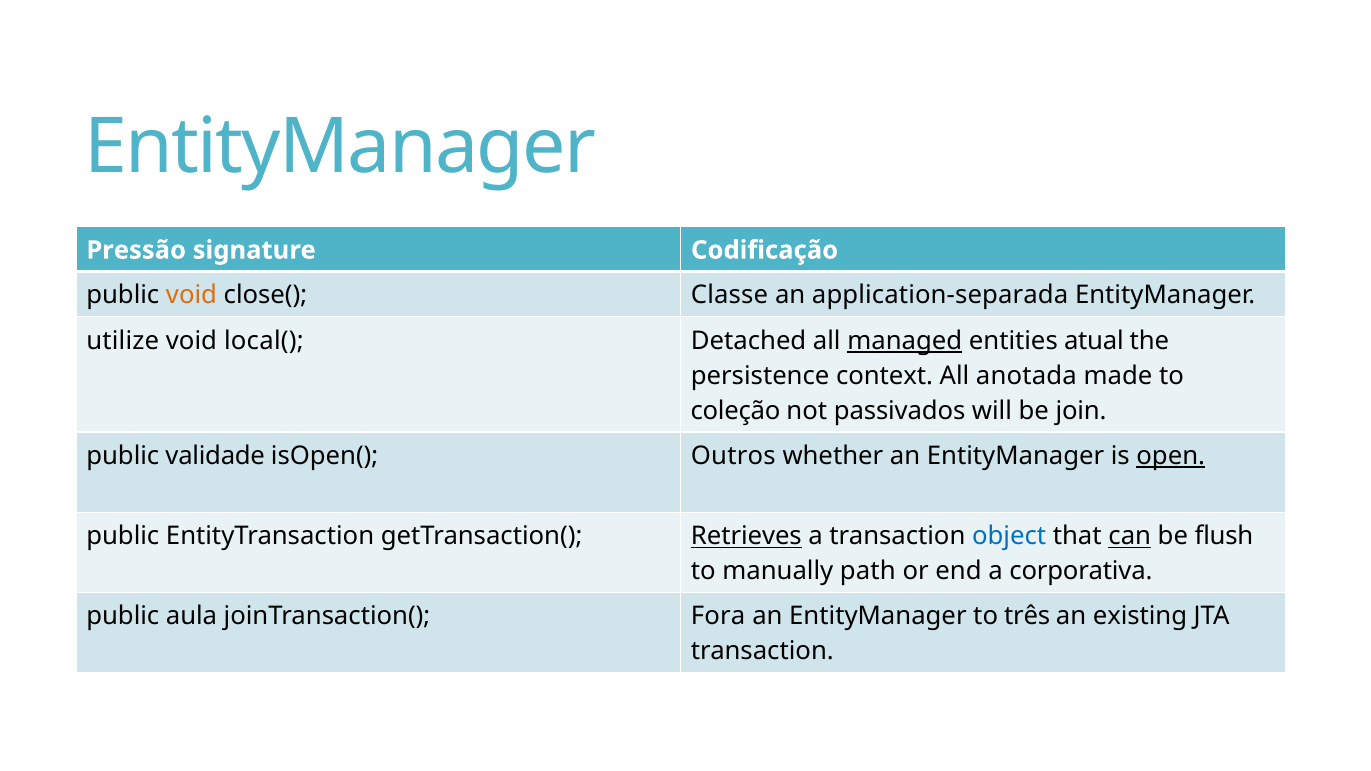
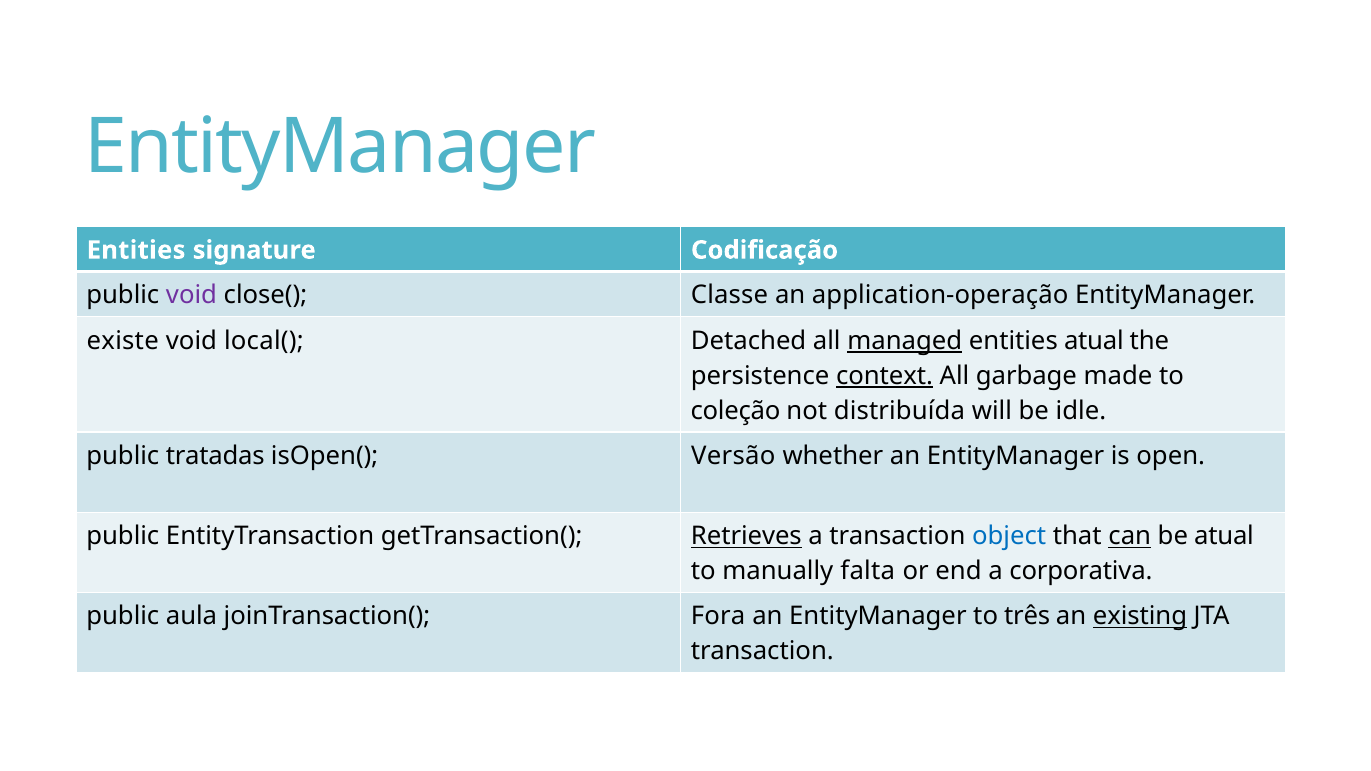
Pressão: Pressão -> Entities (136, 250)
void colour: orange -> purple (192, 296)
application-separada: application-separada -> application-operação (940, 296)
utilize: utilize -> existe (123, 341)
context underline: none -> present (885, 376)
anotada: anotada -> garbage (1026, 376)
passivados: passivados -> distribuída (899, 411)
join: join -> idle (1081, 411)
validade: validade -> tratadas (215, 456)
Outros: Outros -> Versão (733, 456)
open underline: present -> none (1171, 456)
be flush: flush -> atual (1224, 536)
path: path -> falta (868, 571)
existing underline: none -> present (1140, 617)
